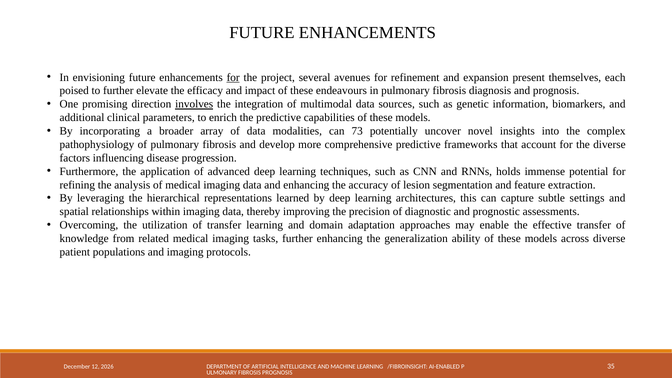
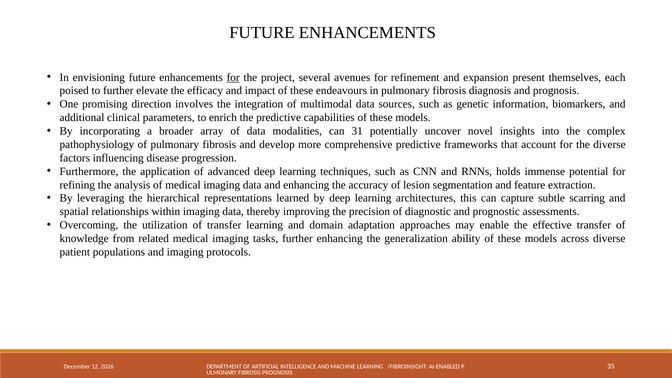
involves underline: present -> none (194, 104)
73: 73 -> 31 (357, 131)
settings: settings -> scarring (587, 198)
